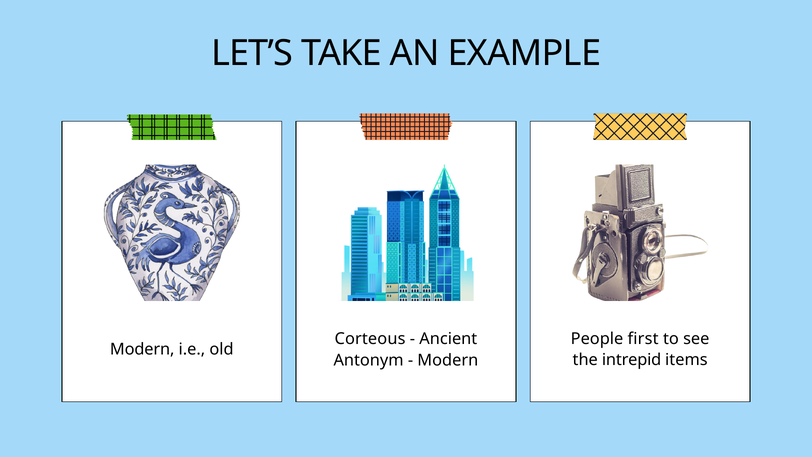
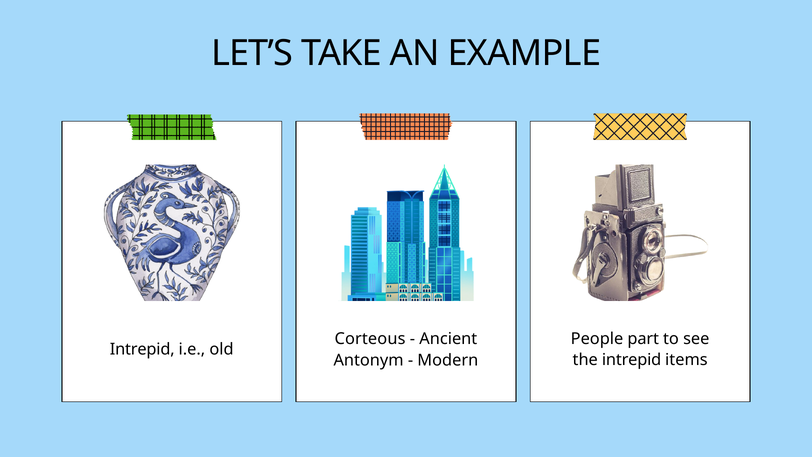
first: first -> part (643, 339)
Modern: Modern -> Intrepid (142, 349)
